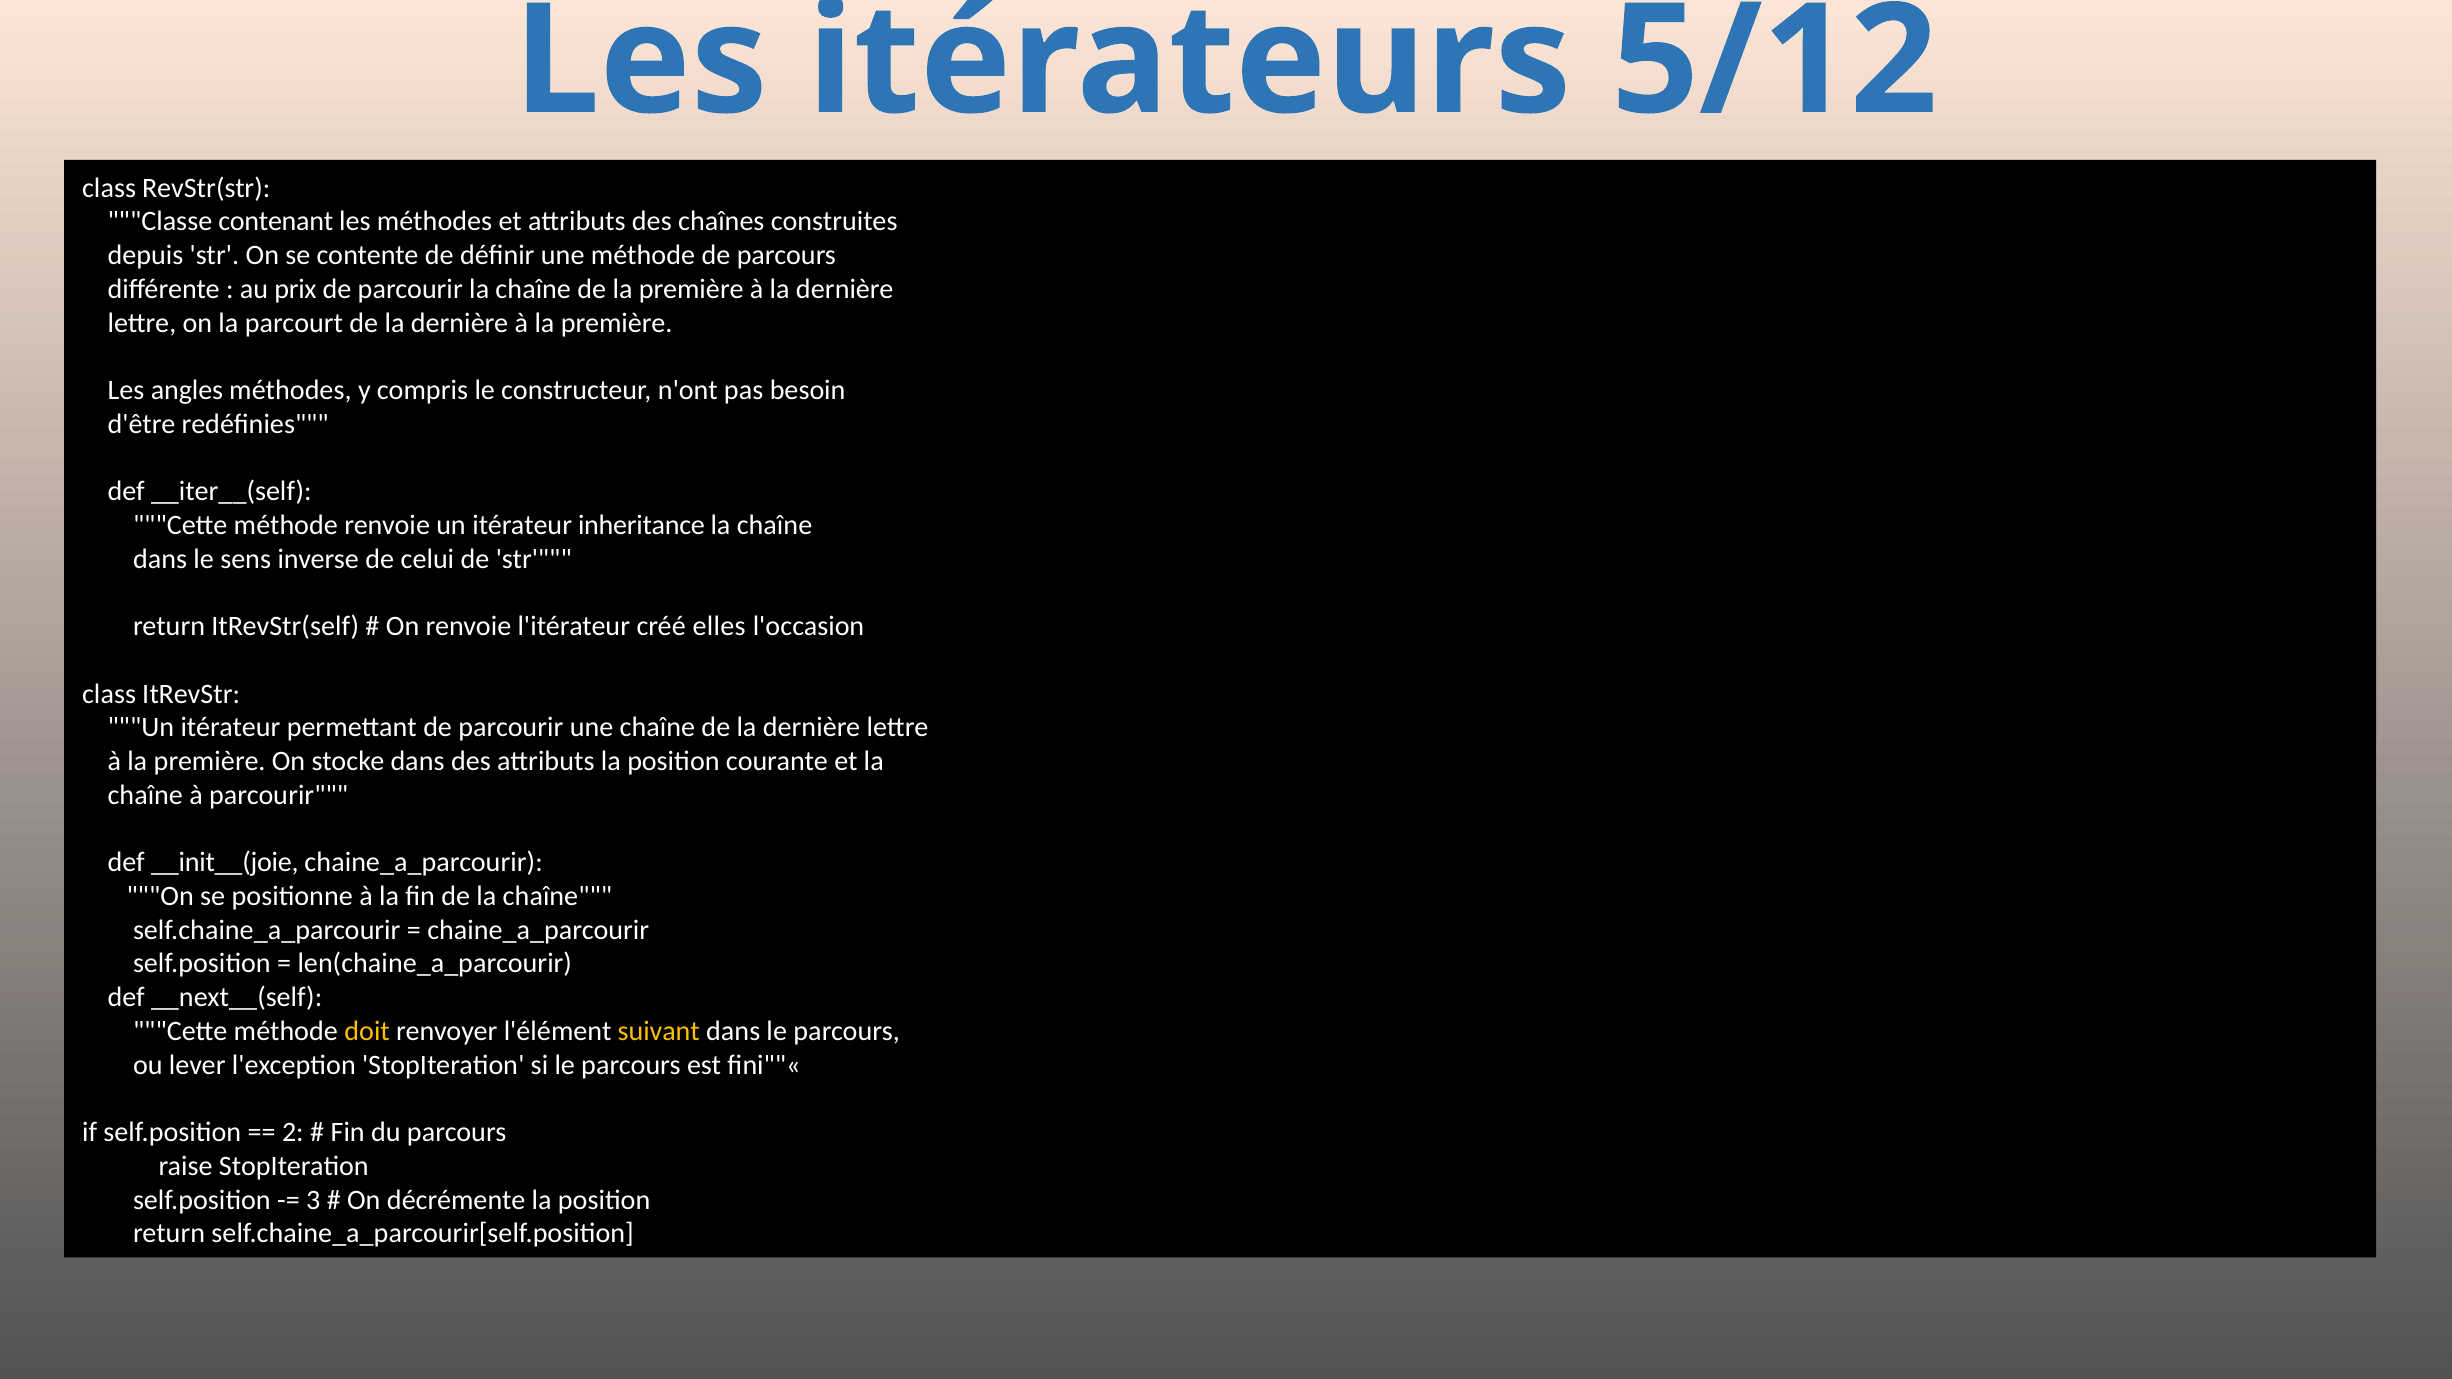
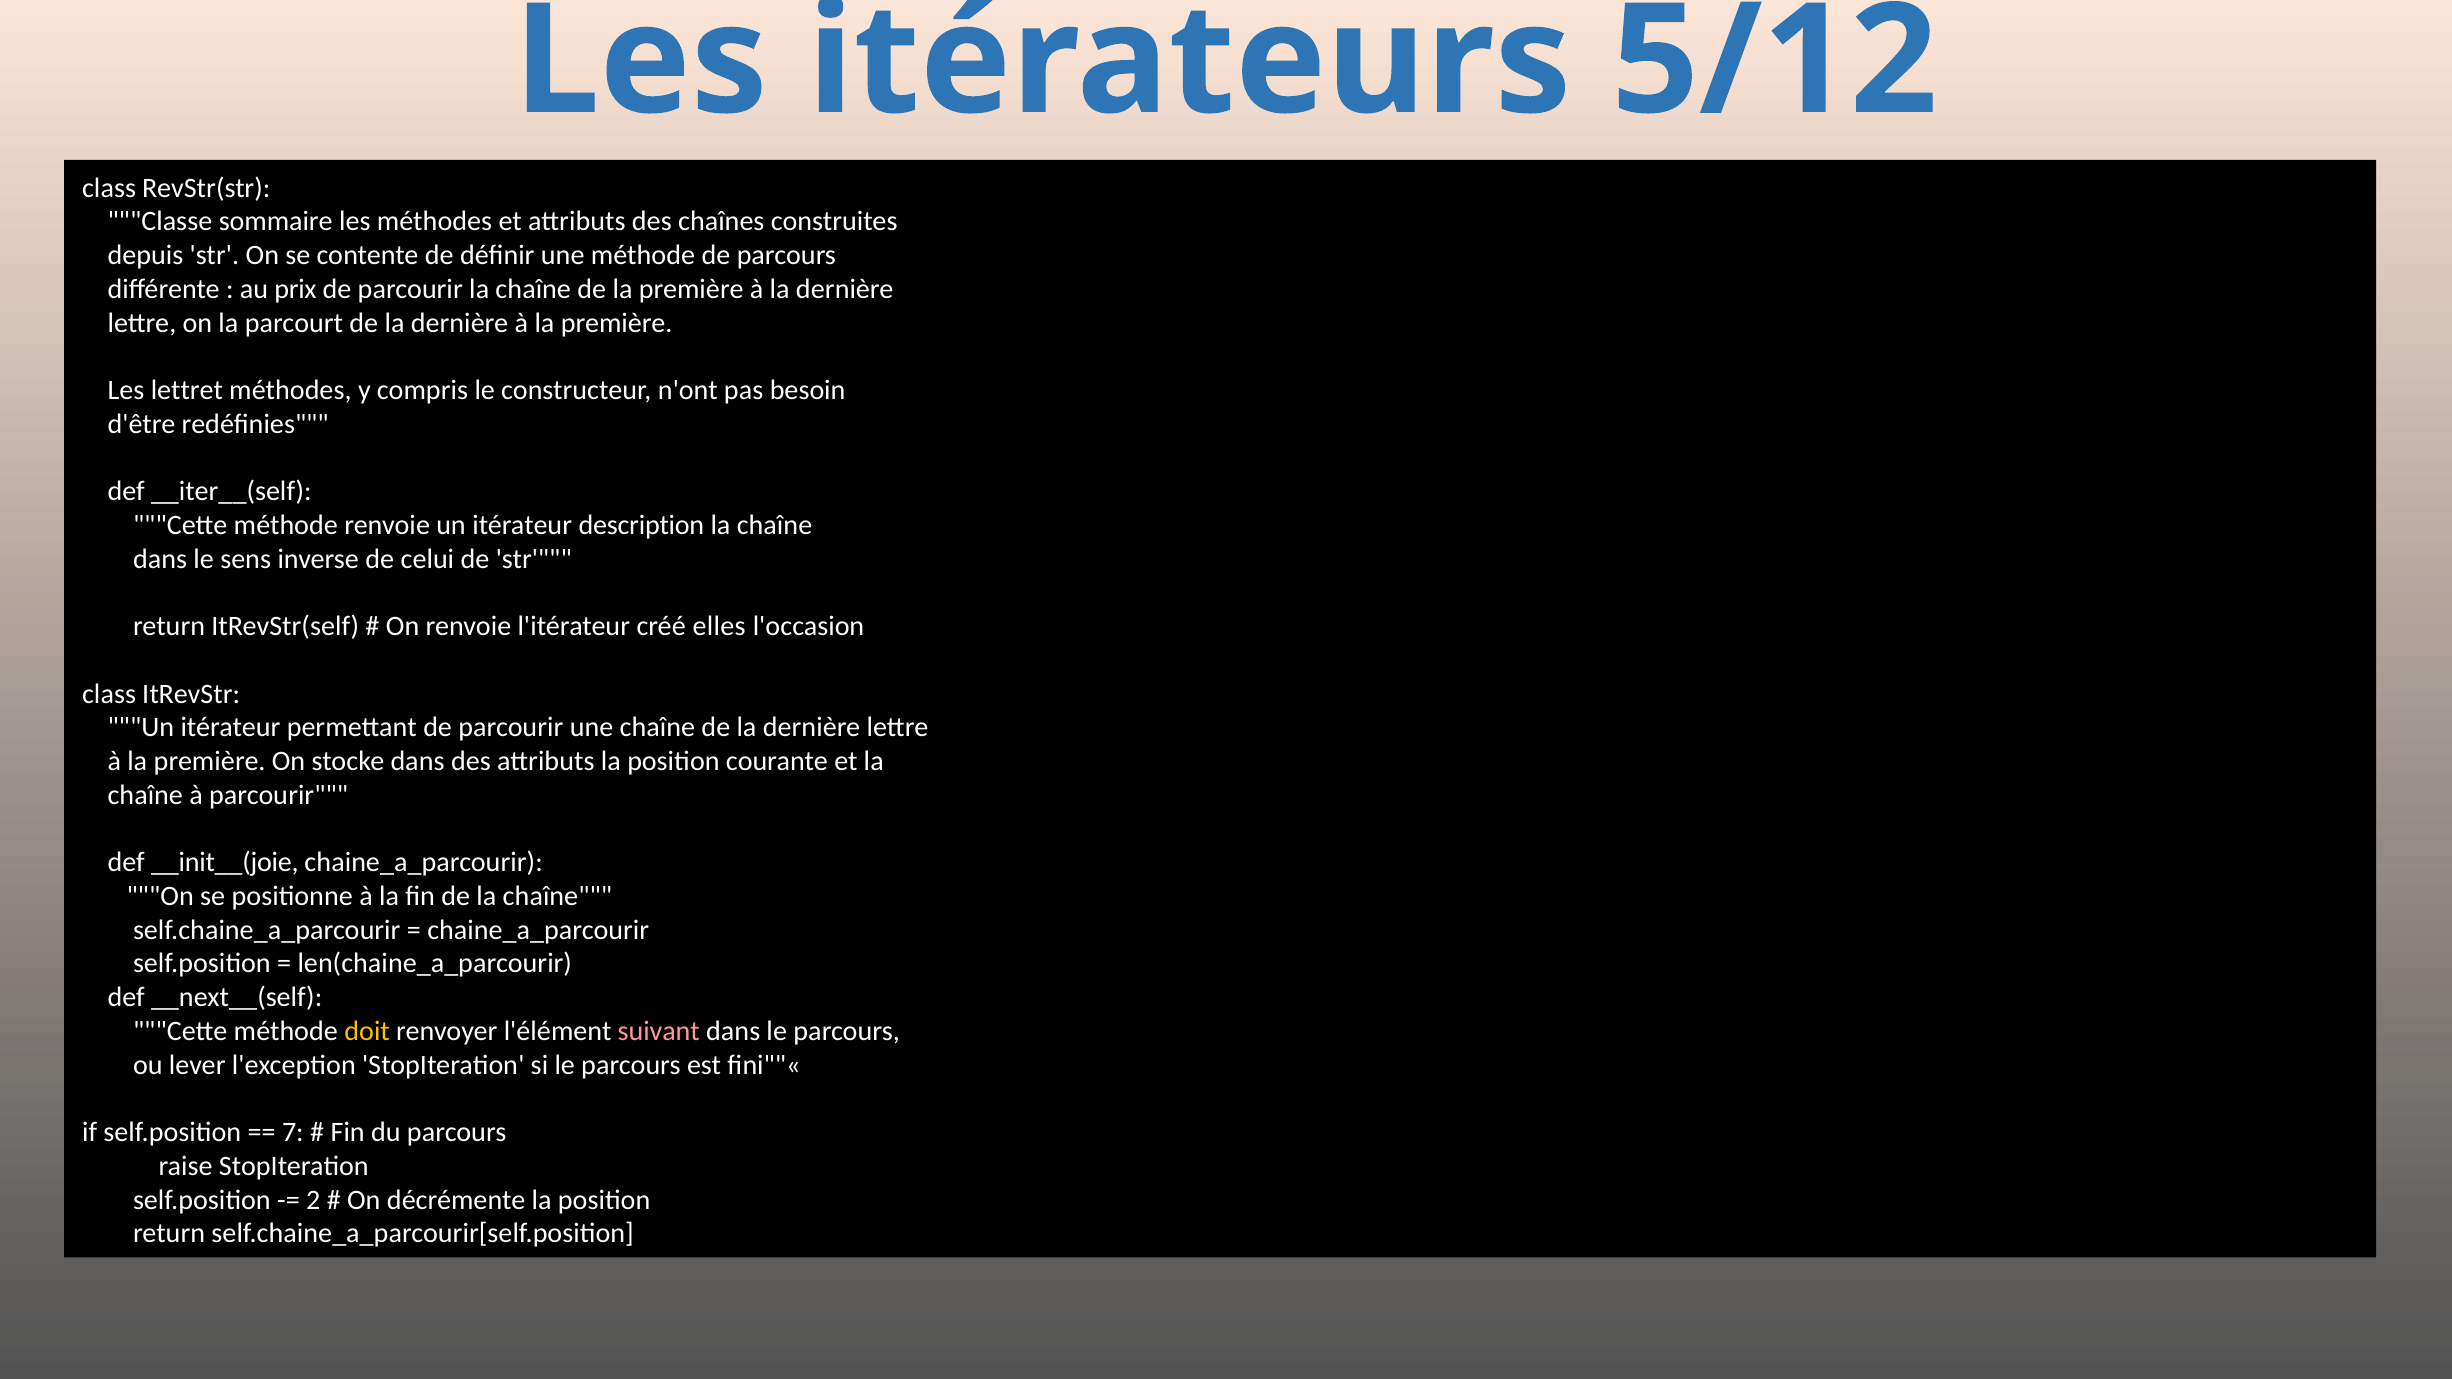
contenant: contenant -> sommaire (276, 222)
angles: angles -> lettret (187, 390)
inheritance: inheritance -> description (641, 525)
suivant colour: yellow -> pink (659, 1031)
2: 2 -> 7 (293, 1133)
3: 3 -> 2 (313, 1200)
